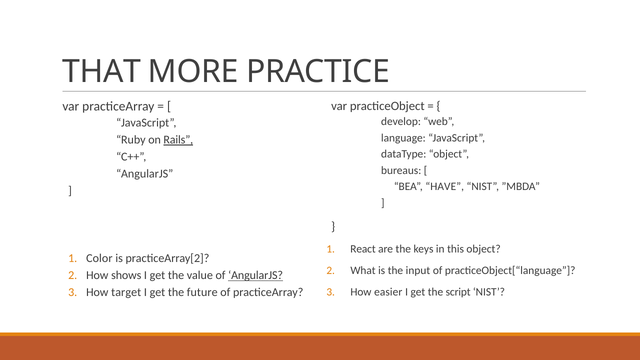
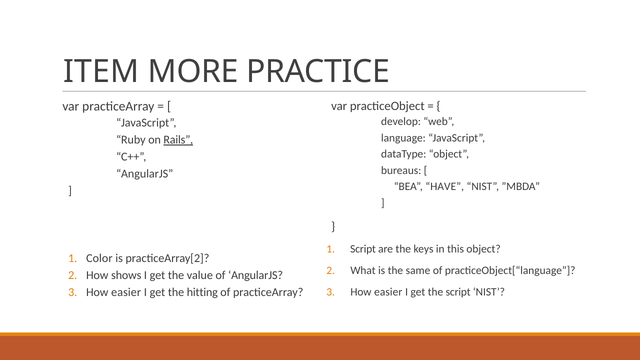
THAT: THAT -> ITEM (101, 72)
React: React -> Script (363, 249)
input: input -> same (418, 270)
AngularJS underline: present -> none (256, 275)
target: target -> easier (126, 292)
future: future -> hitting (202, 292)
